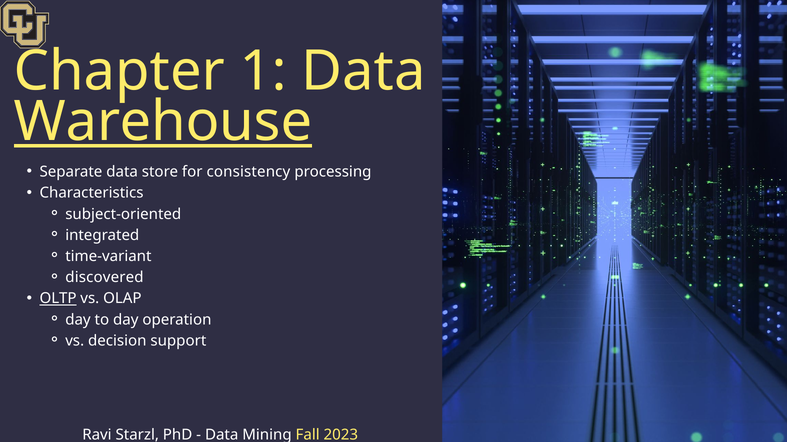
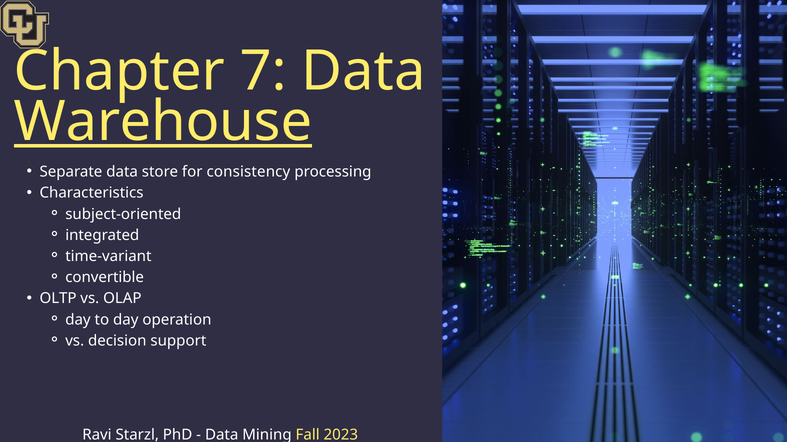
1: 1 -> 7 (263, 71)
discovered: discovered -> convertible (105, 278)
OLTP underline: present -> none (58, 299)
